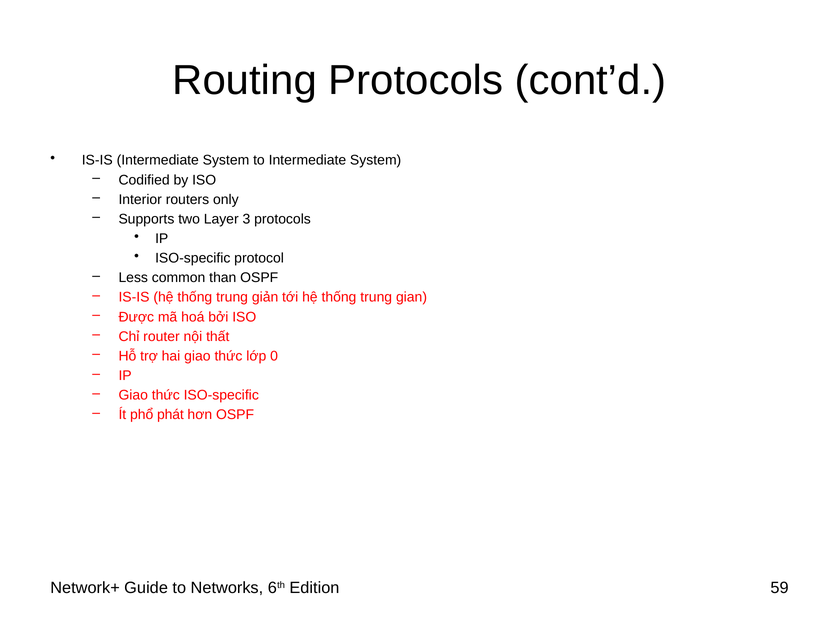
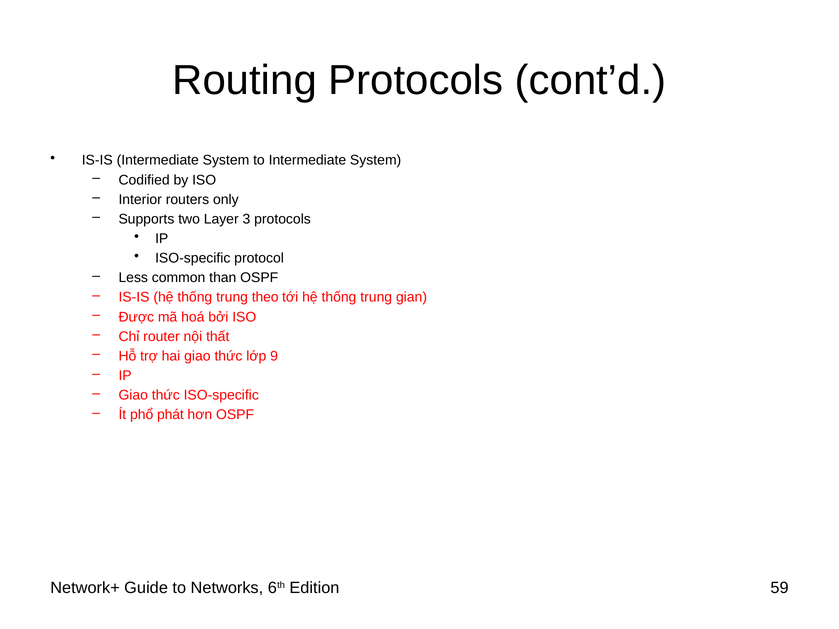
giản: giản -> theo (265, 297)
0: 0 -> 9 (274, 356)
